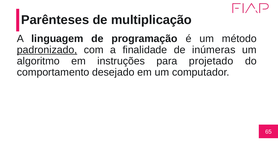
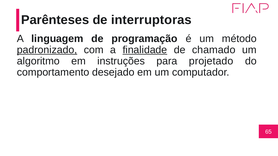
multiplicação: multiplicação -> interruptoras (151, 20)
finalidade underline: none -> present (145, 50)
inúmeras: inúmeras -> chamado (214, 50)
